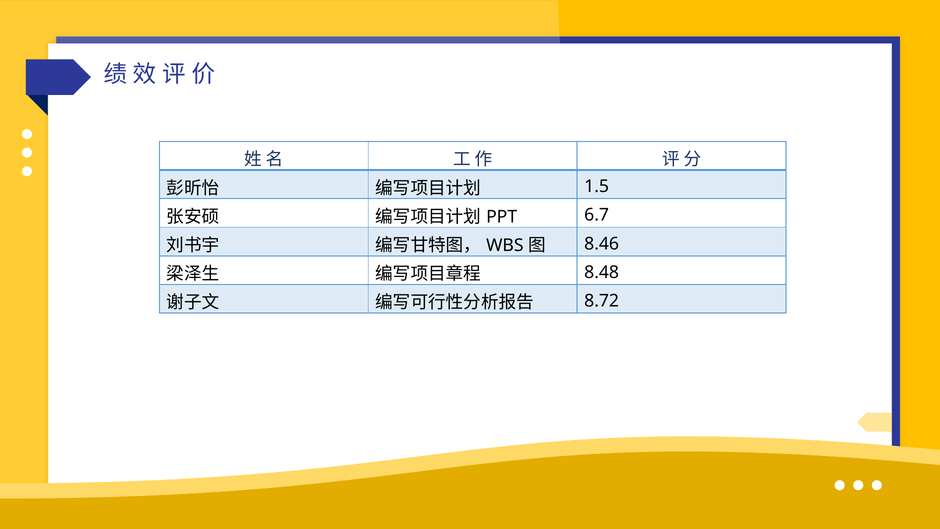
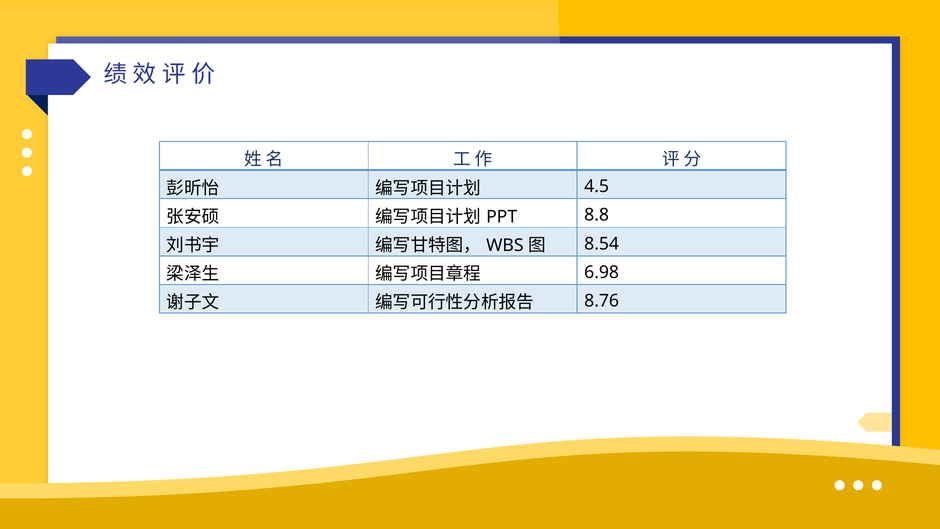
1.5: 1.5 -> 4.5 (597, 186)
6.7: 6.7 -> 8.8 (597, 215)
8.46: 8.46 -> 8.54 (602, 244)
8.48: 8.48 -> 6.98 (602, 272)
8.72: 8.72 -> 8.76 (602, 301)
